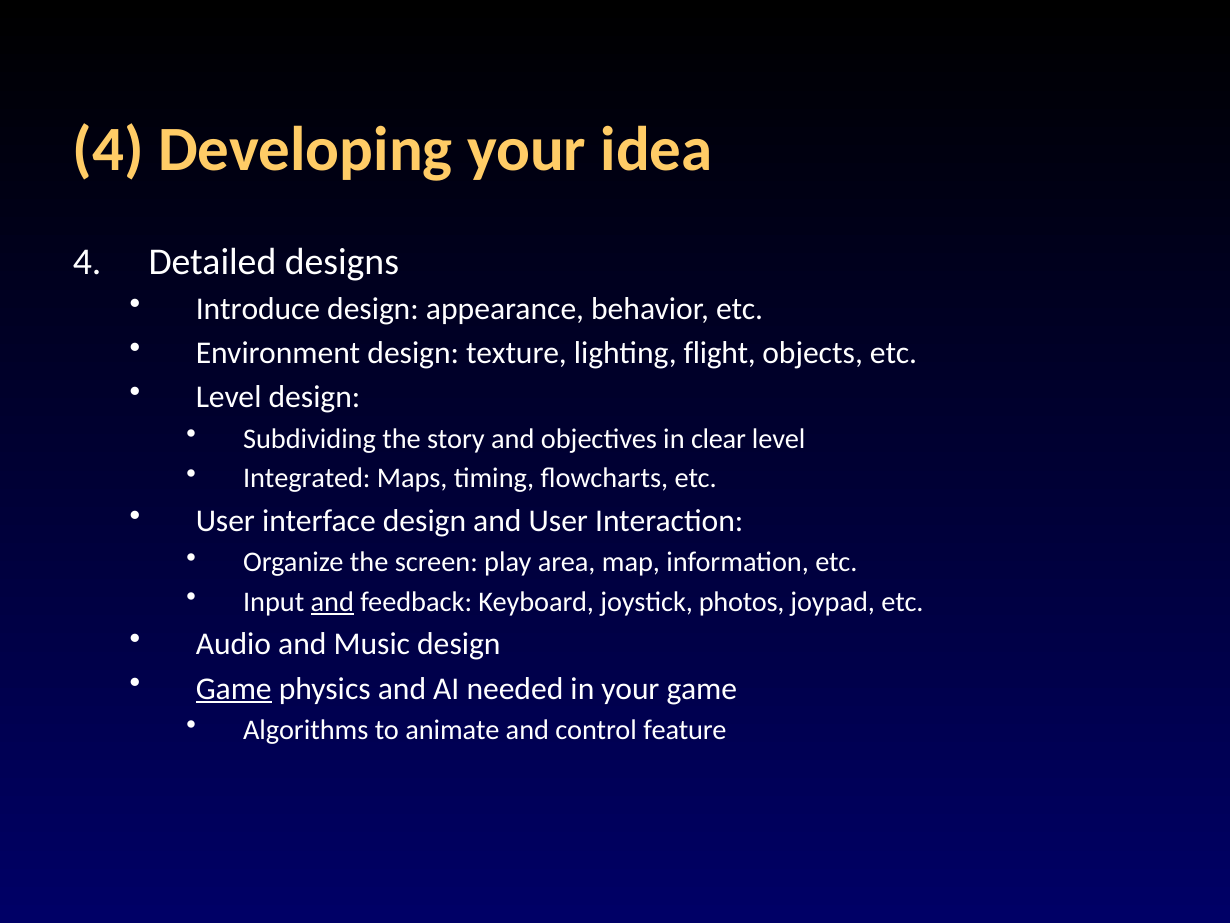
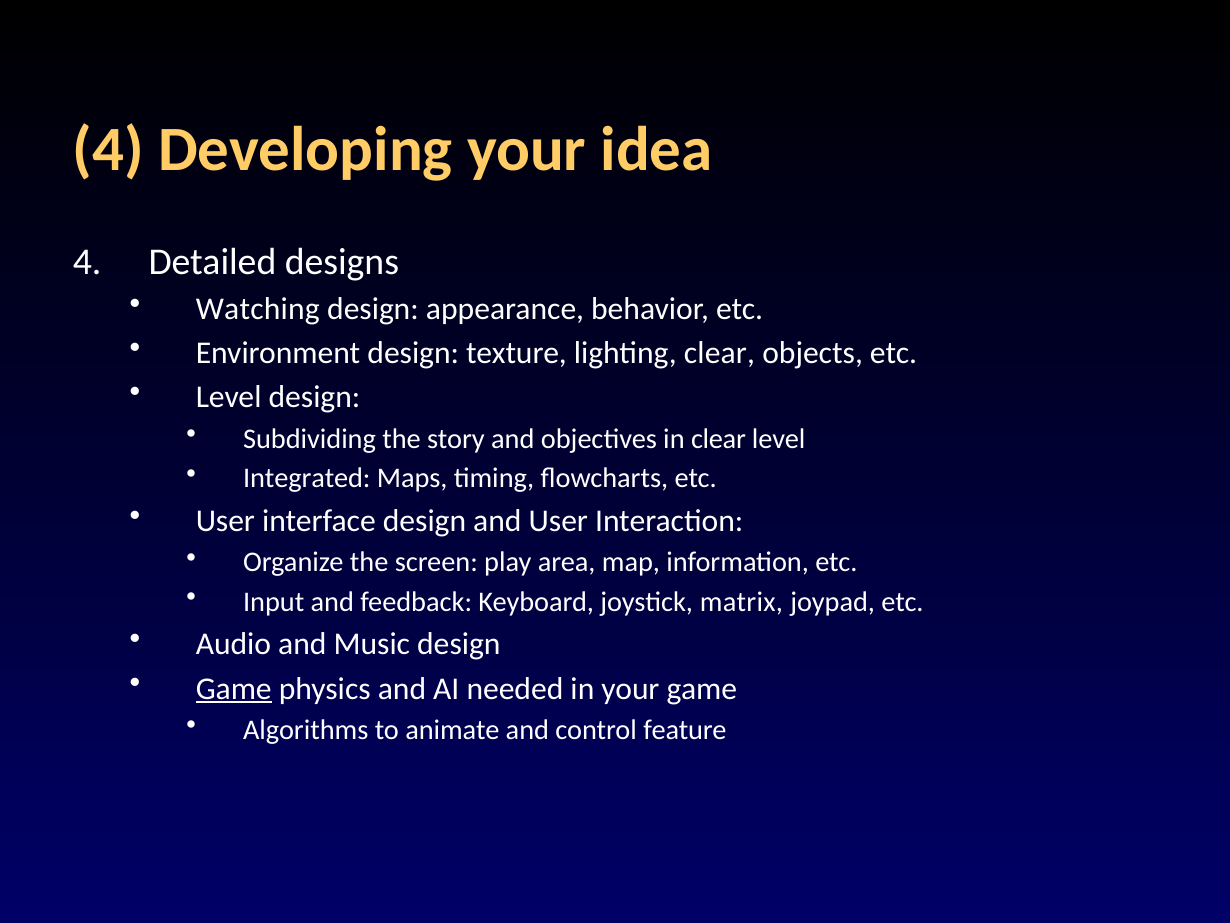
Introduce: Introduce -> Watching (258, 309)
lighting flight: flight -> clear (719, 353)
and underline: present -> none (332, 602)
photos: photos -> matrix (741, 602)
